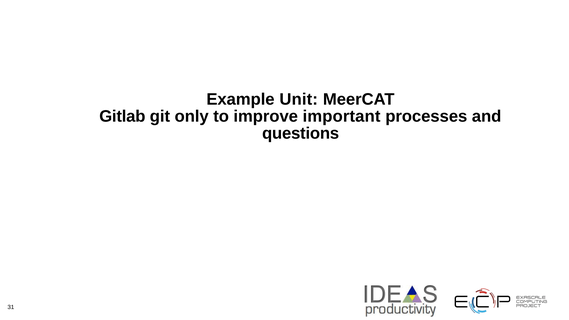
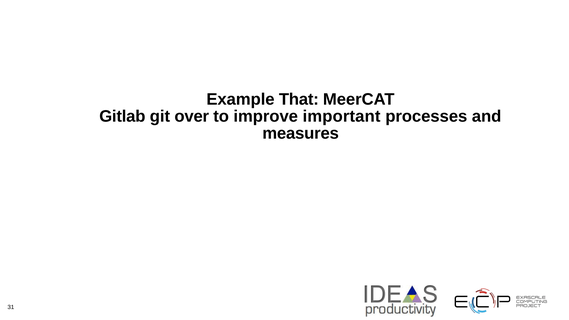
Unit: Unit -> That (299, 100)
only: only -> over (192, 116)
questions: questions -> measures (301, 133)
